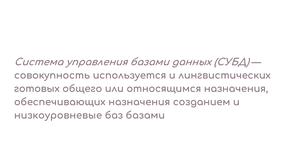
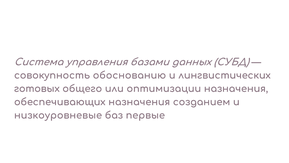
используется: используется -> обоснованию (129, 75)
относящимся: относящимся -> оптимизации (164, 89)
баз базами: базами -> первые (145, 115)
